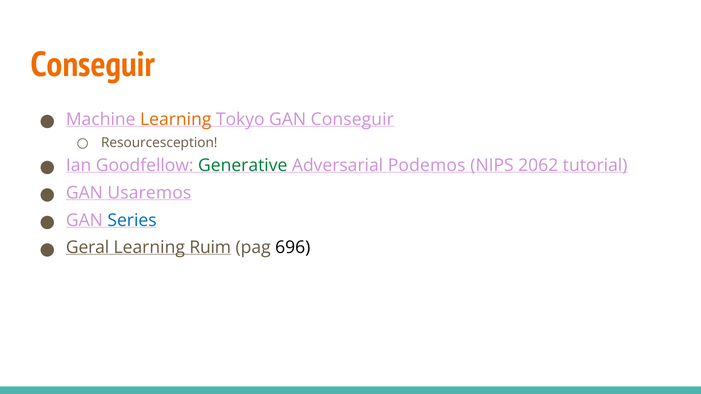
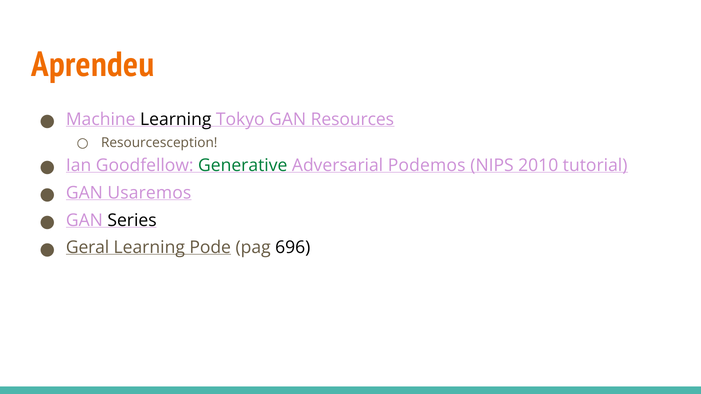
Conseguir: Conseguir -> Aprendeu (93, 65)
Learning colour: orange -> black (176, 119)
GAN Conseguir: Conseguir -> Resources (352, 119)
2062: 2062 -> 2010 (538, 166)
Series colour: blue -> black (132, 220)
Ruim: Ruim -> Pode (210, 248)
